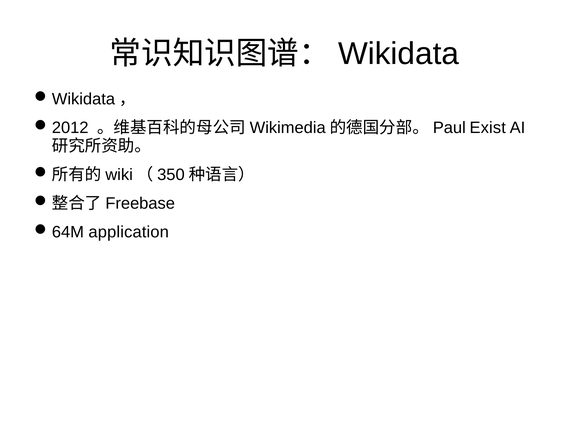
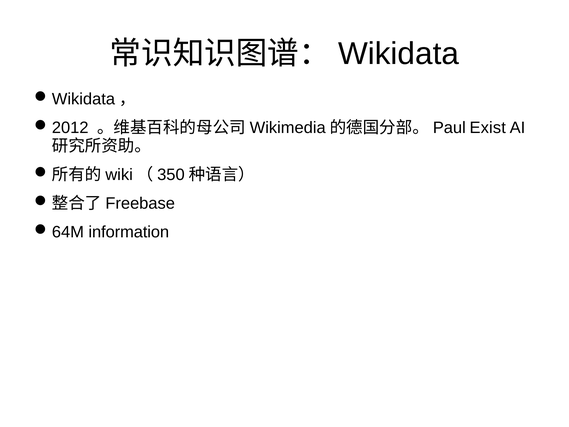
application: application -> information (129, 232)
